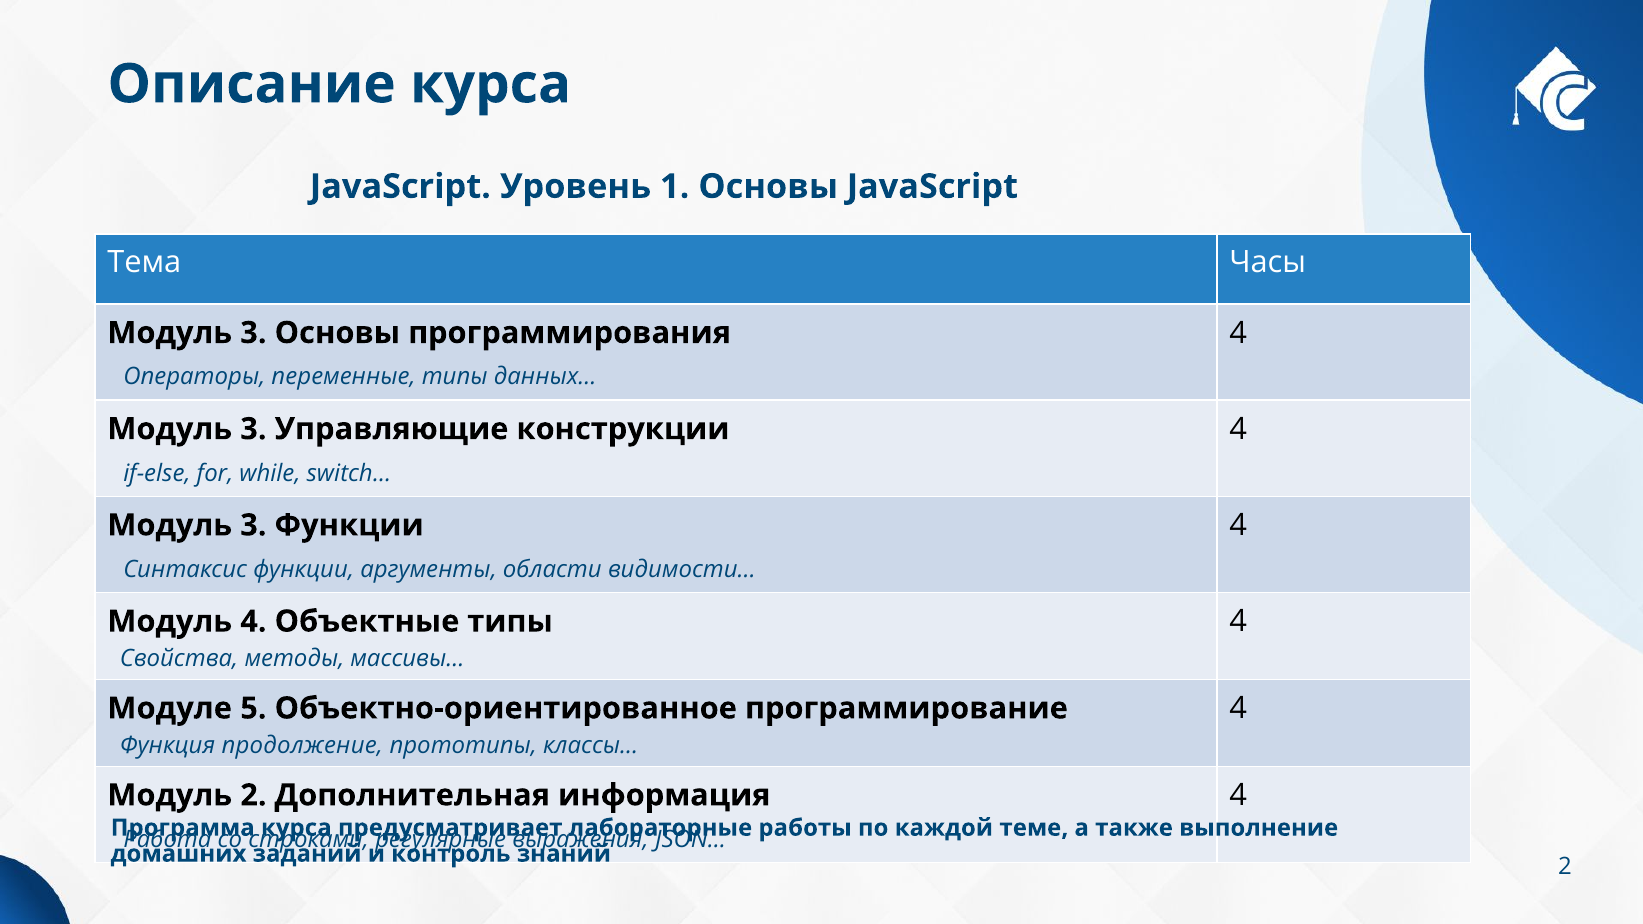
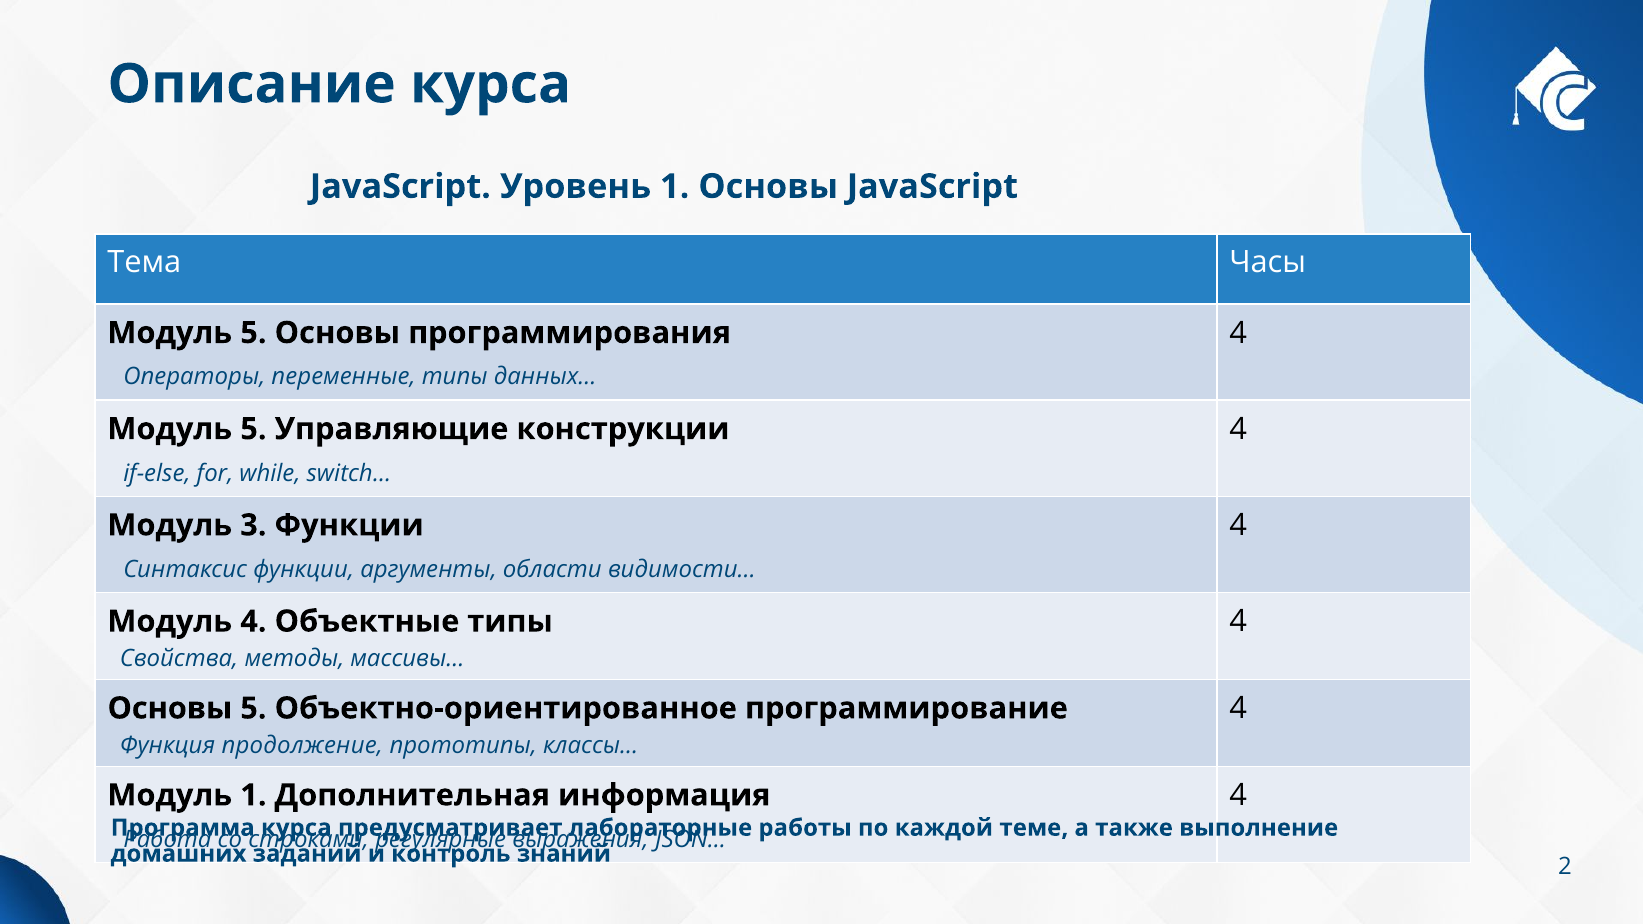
3: 3 -> 5 (253, 333)
3: 3 -> 5 (253, 429)
Модуле: Модуле -> Основы (170, 708)
Модуль 2: 2 -> 1 (253, 795)
